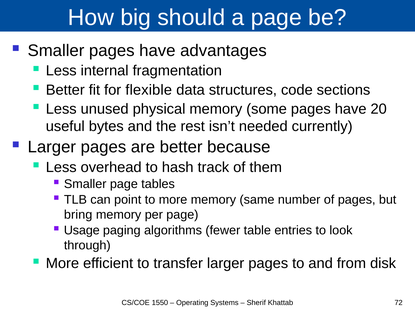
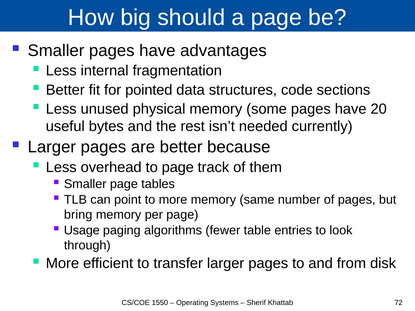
flexible: flexible -> pointed (149, 90)
to hash: hash -> page (178, 167)
